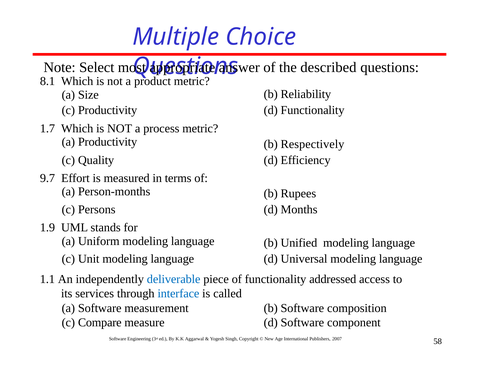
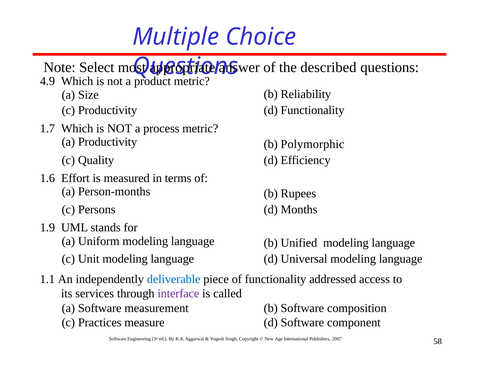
8.1: 8.1 -> 4.9 (47, 81)
Respectively: Respectively -> Polymorphic (313, 144)
9.7: 9.7 -> 1.6 (47, 178)
interface colour: blue -> purple (178, 294)
Compare: Compare -> Practices (100, 323)
